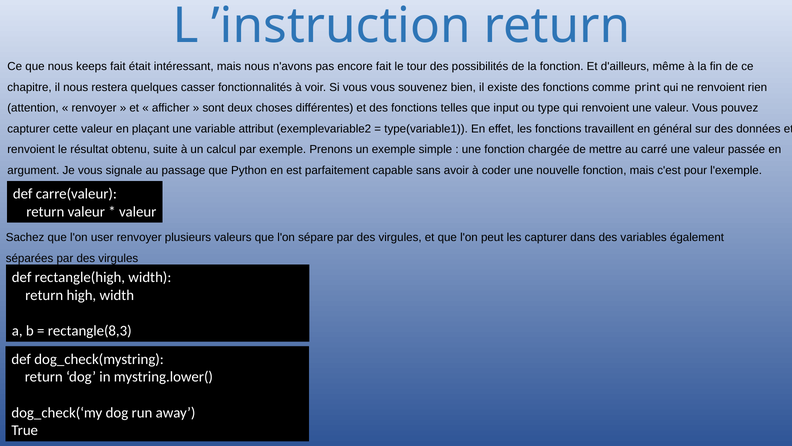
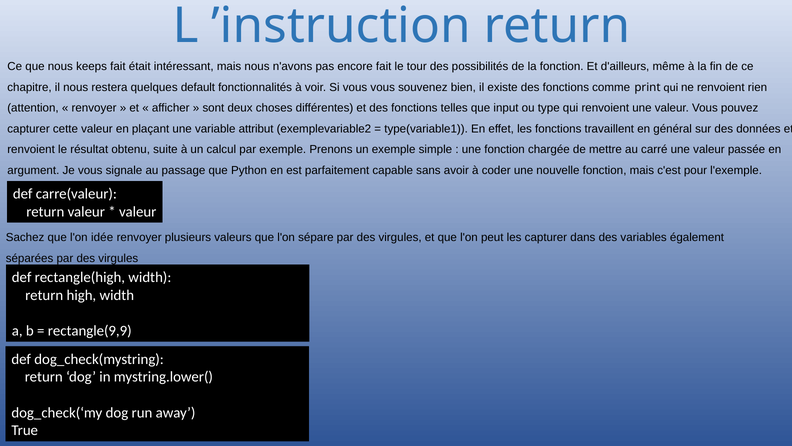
casser: casser -> default (198, 87)
user: user -> idée (102, 237)
rectangle(8,3: rectangle(8,3 -> rectangle(9,9 (90, 331)
